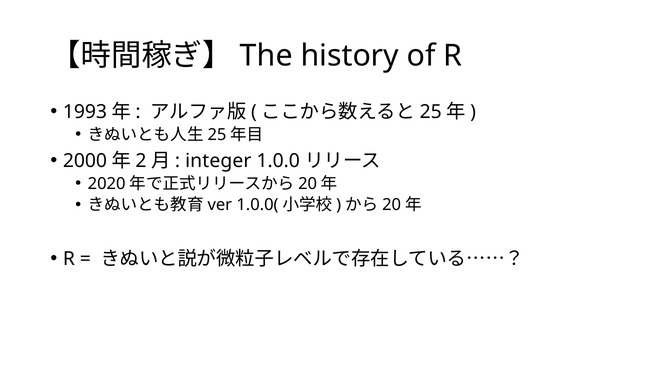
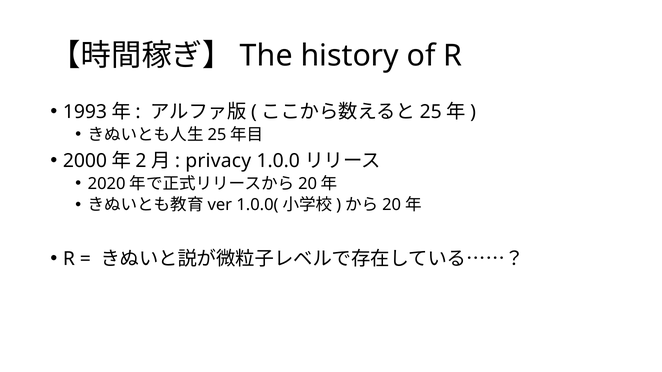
integer: integer -> privacy (218, 161)
